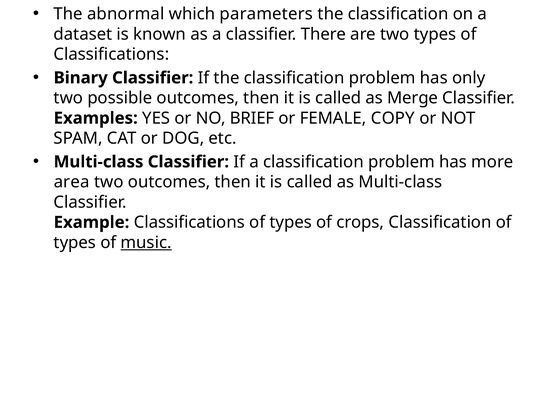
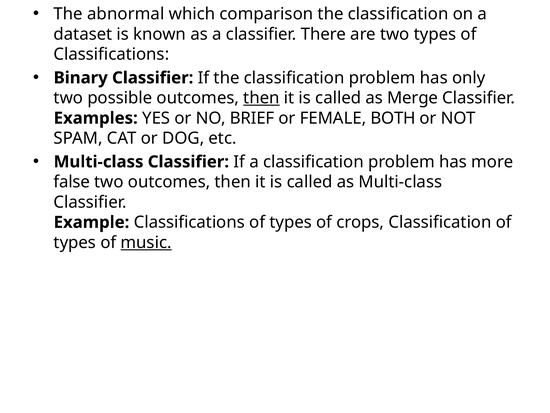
parameters: parameters -> comparison (266, 14)
then underline: none -> present (261, 98)
COPY: COPY -> BOTH (393, 118)
area: area -> false (72, 182)
